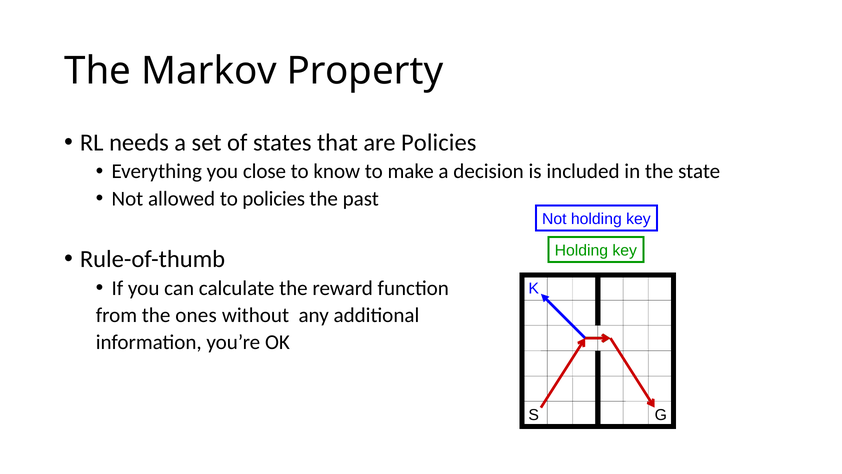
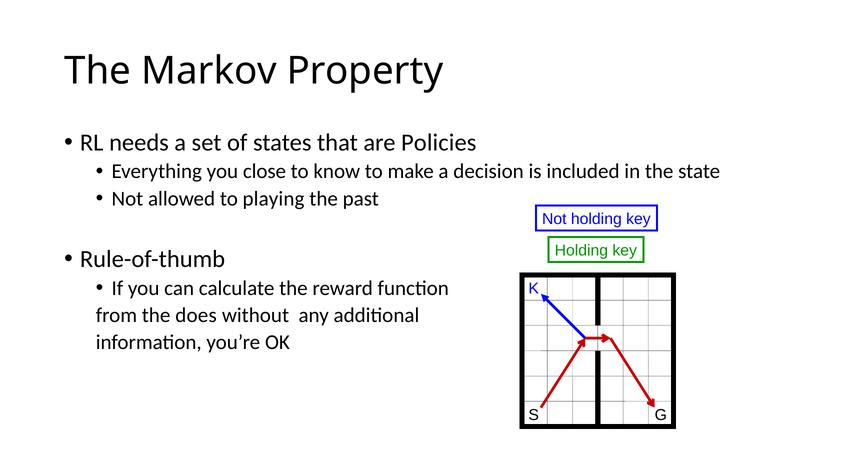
to policies: policies -> playing (274, 198)
ones: ones -> does (196, 315)
